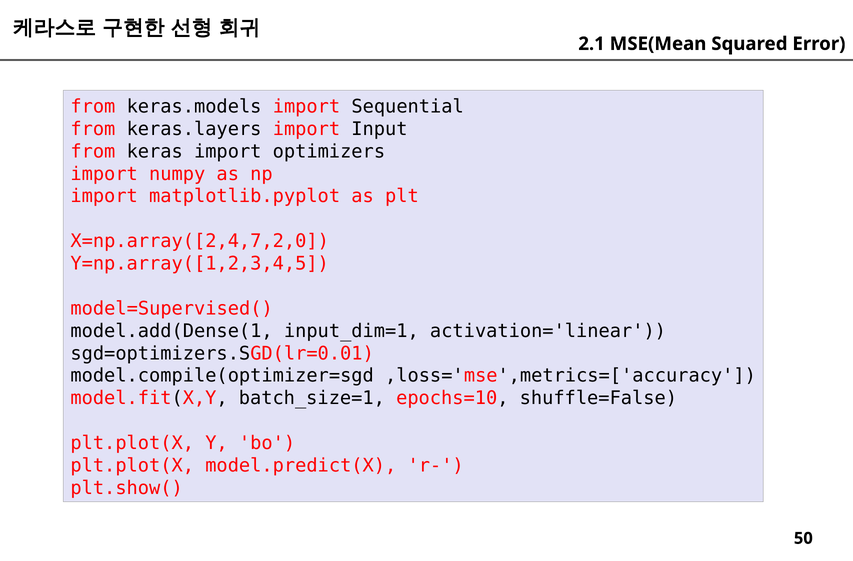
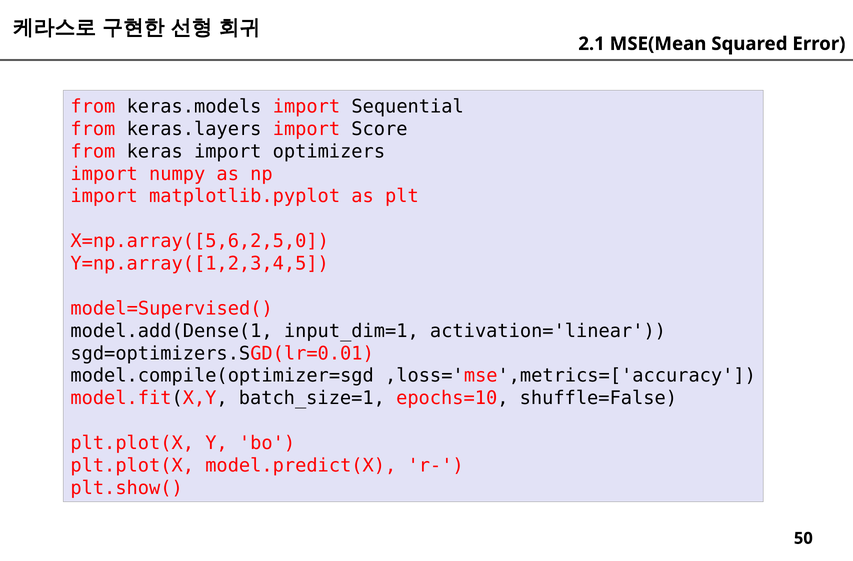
Input: Input -> Score (379, 129)
X=np.array([2,4,7,2,0: X=np.array([2,4,7,2,0 -> X=np.array([5,6,2,5,0 (200, 241)
